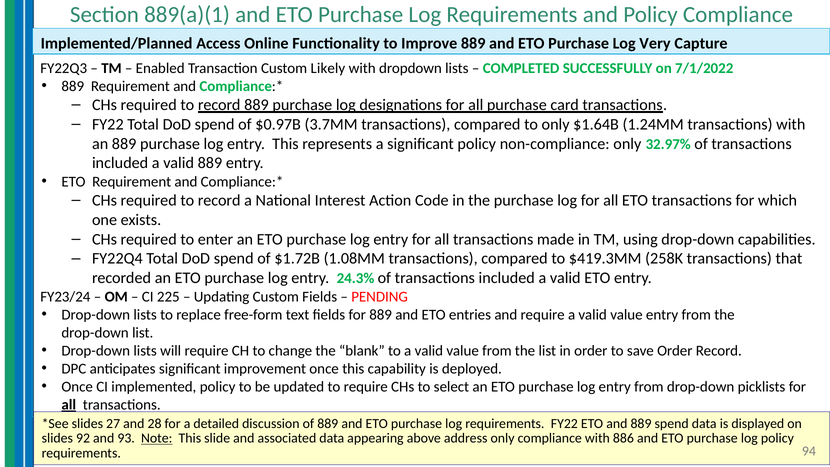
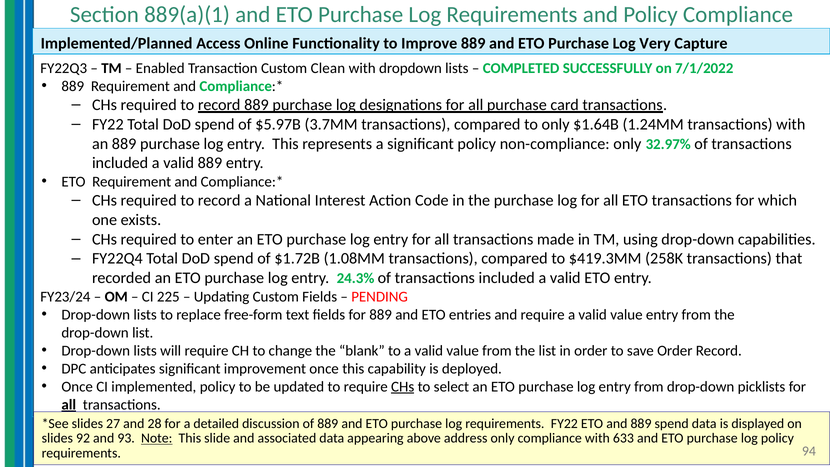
Likely: Likely -> Clean (328, 68)
$0.97B: $0.97B -> $5.97B (278, 124)
CHs underline: none -> present (403, 387)
886: 886 -> 633 (623, 438)
